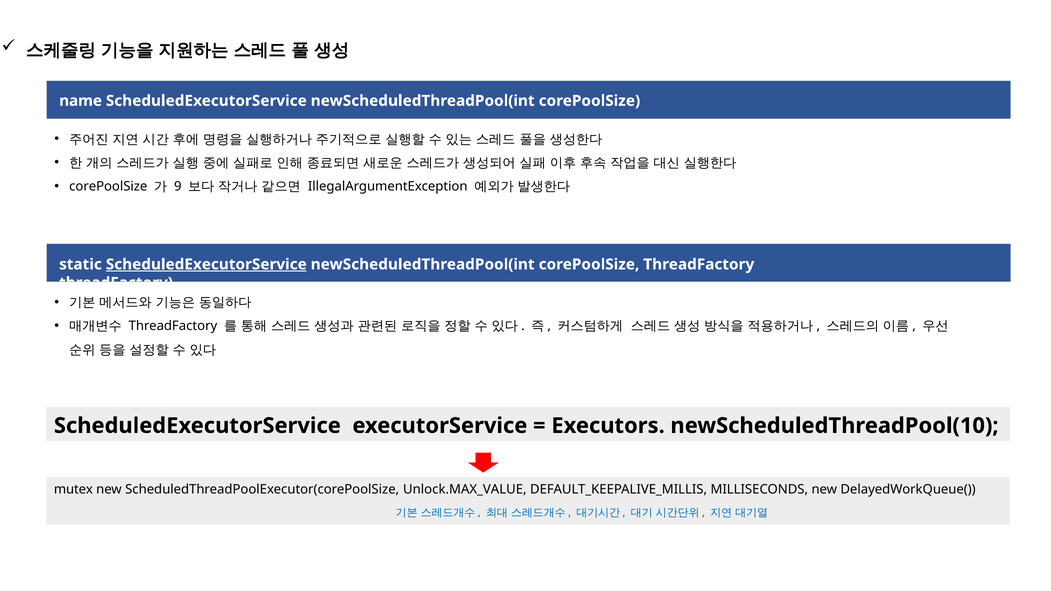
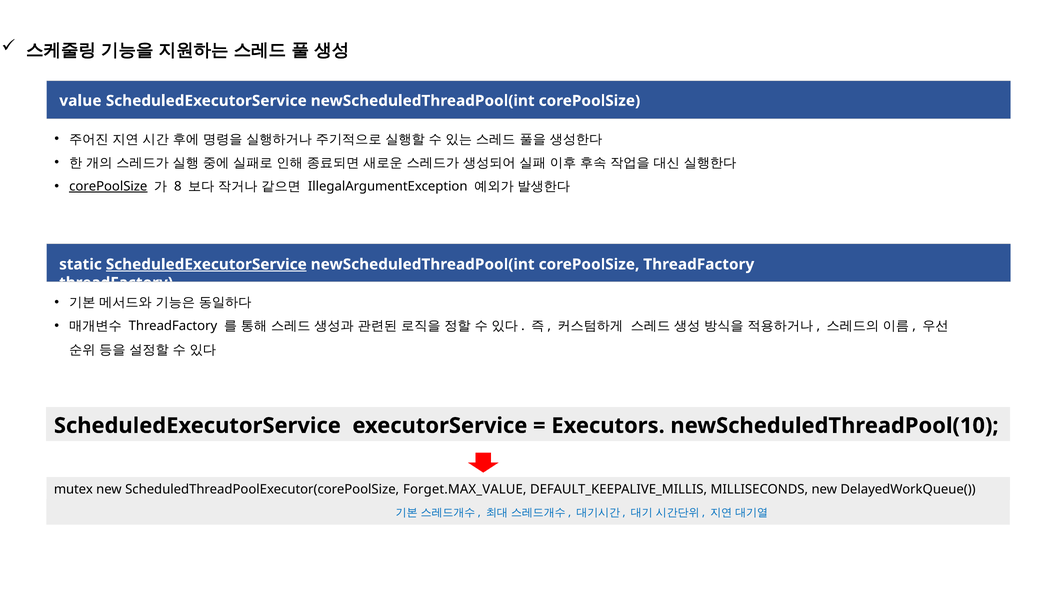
name: name -> value (80, 101)
corePoolSize underline: none -> present (108, 187)
9: 9 -> 8 (178, 187)
Unlock.MAX_VALUE: Unlock.MAX_VALUE -> Forget.MAX_VALUE (465, 490)
